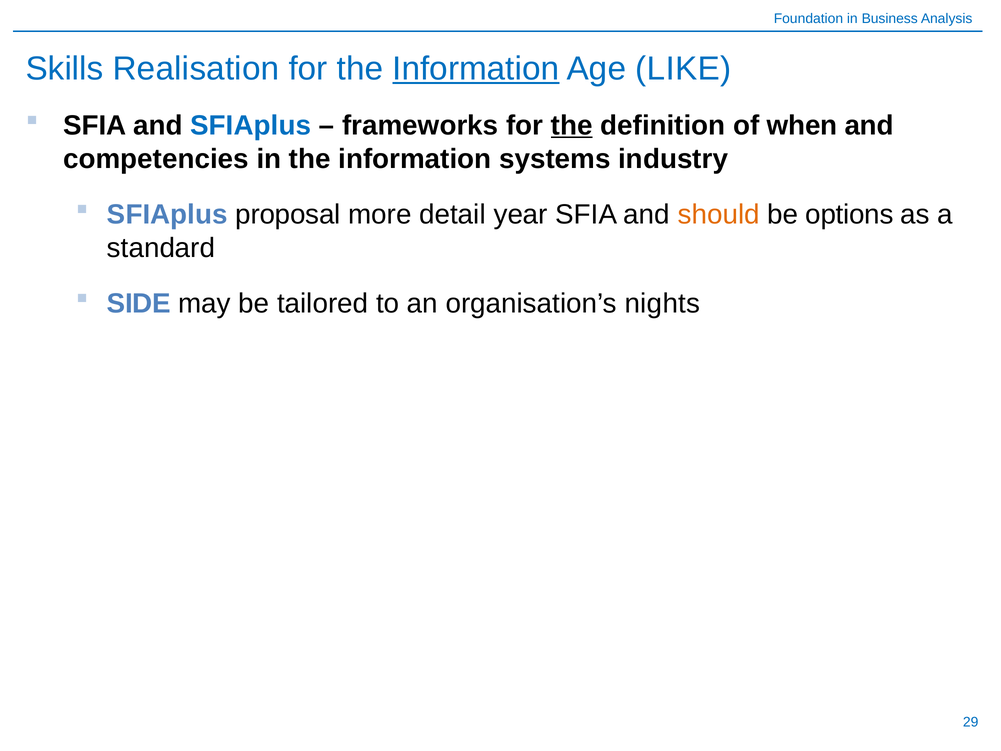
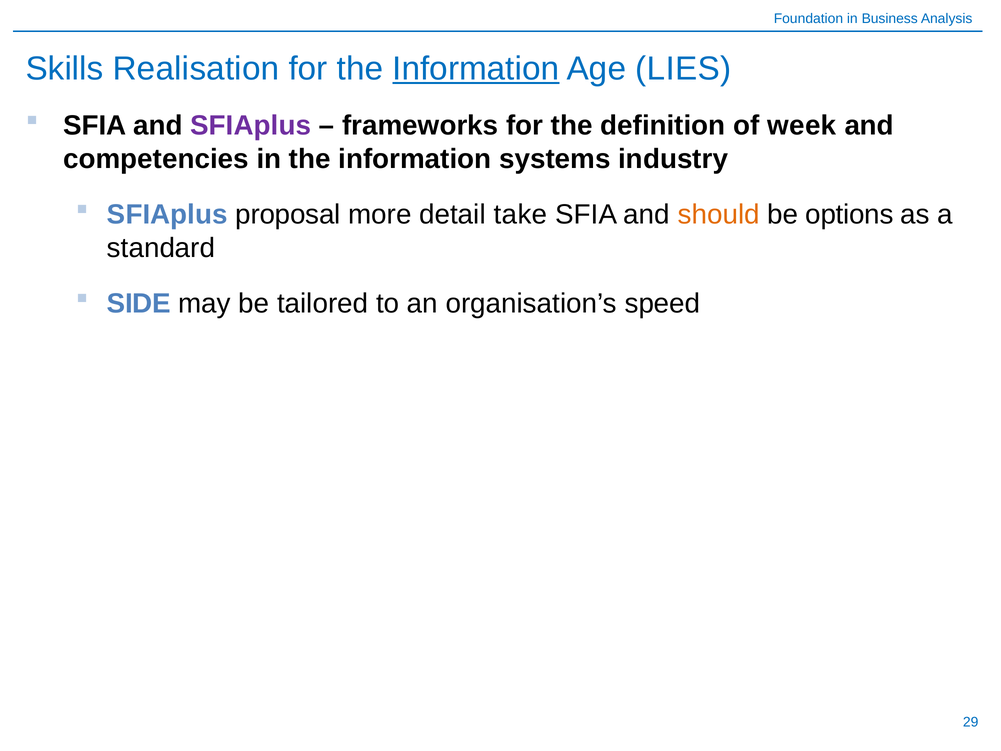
LIKE: LIKE -> LIES (683, 69)
SFIAplus colour: blue -> purple (251, 125)
the underline: present -> none (572, 125)
when: when -> week (802, 125)
year: year -> take (521, 214)
nights: nights -> speed (663, 303)
